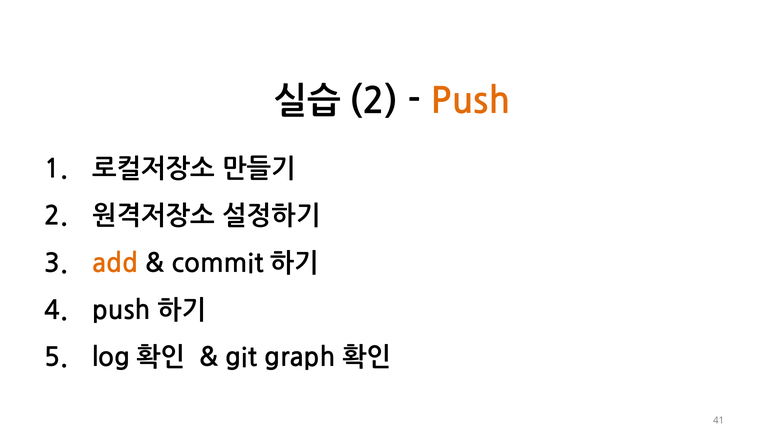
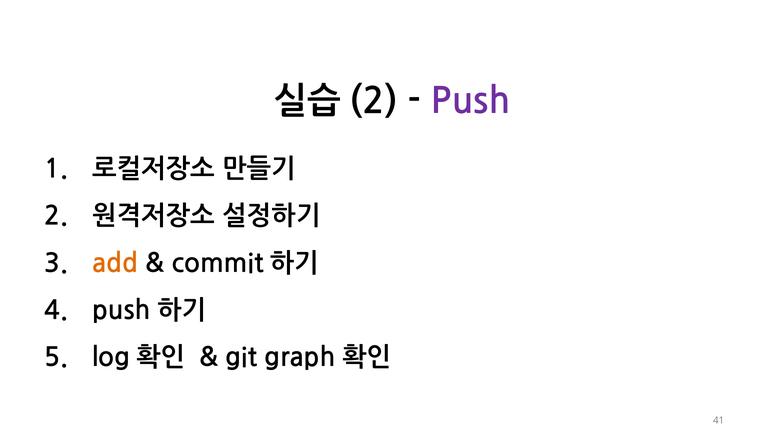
Push colour: orange -> purple (471, 101)
